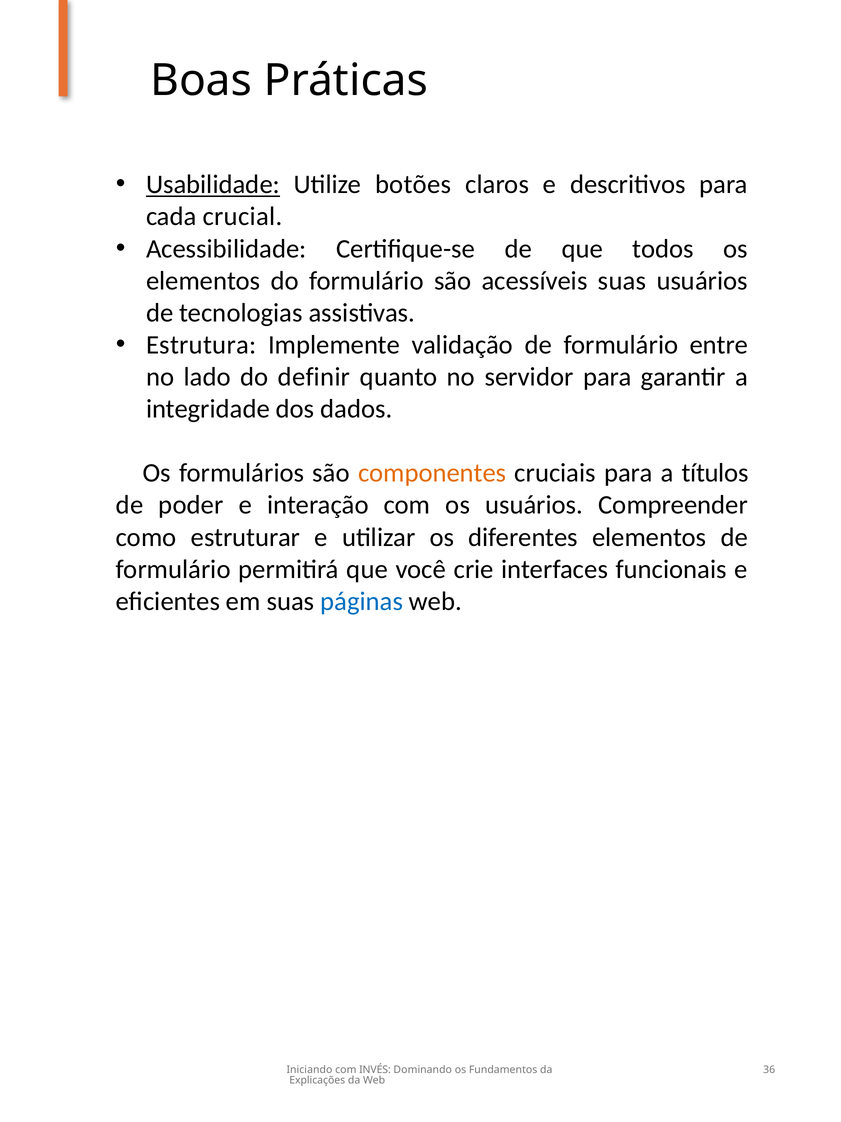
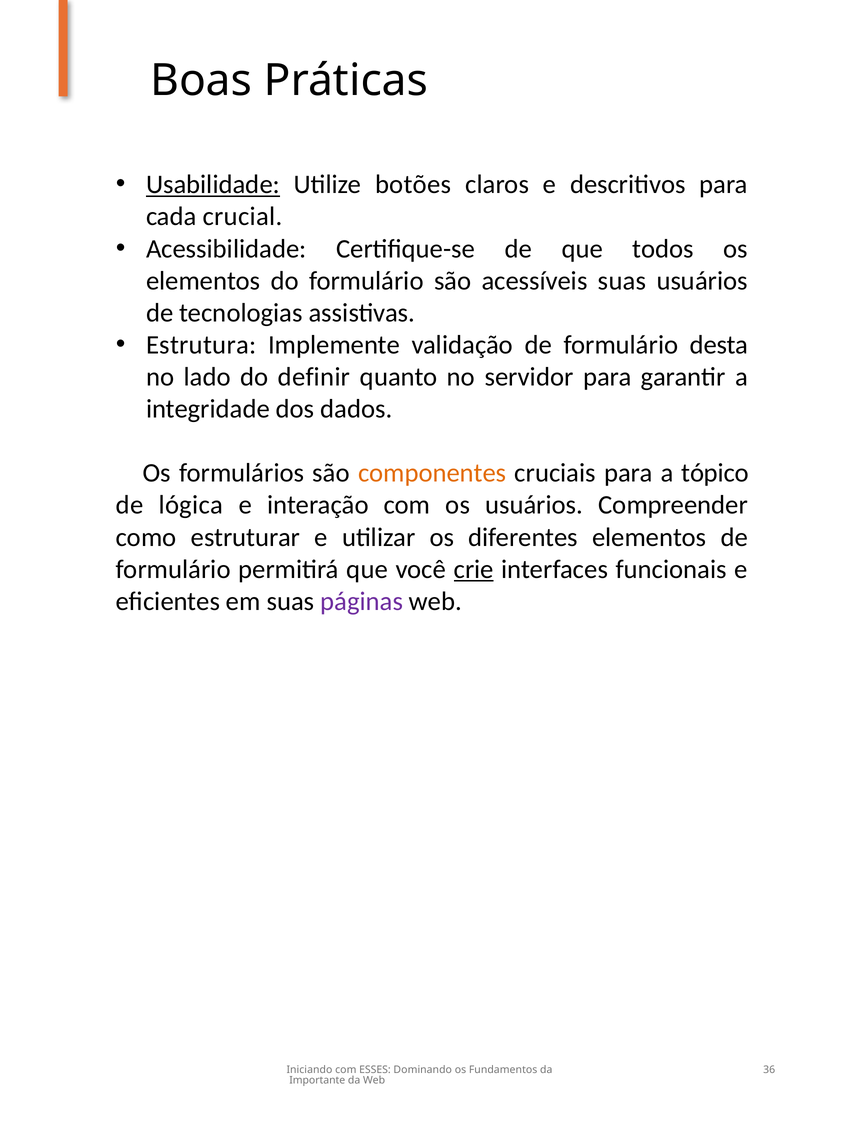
entre: entre -> desta (719, 345)
títulos: títulos -> tópico (715, 473)
poder: poder -> lógica (191, 505)
crie underline: none -> present (474, 569)
páginas colour: blue -> purple (362, 601)
INVÉS: INVÉS -> ESSES (375, 1069)
Explicações: Explicações -> Importante (317, 1080)
